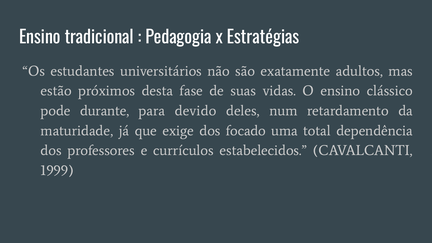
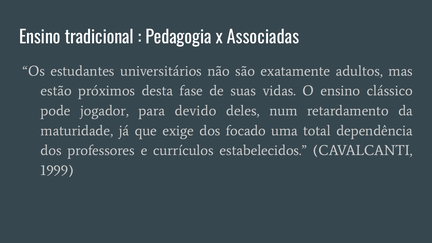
Estratégias: Estratégias -> Associadas (263, 37)
durante: durante -> jogador (105, 111)
